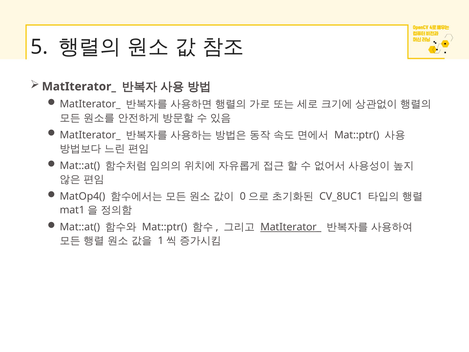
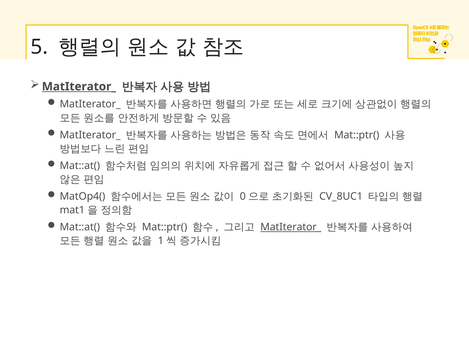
MatIterator_ underline: none -> present (79, 86)
